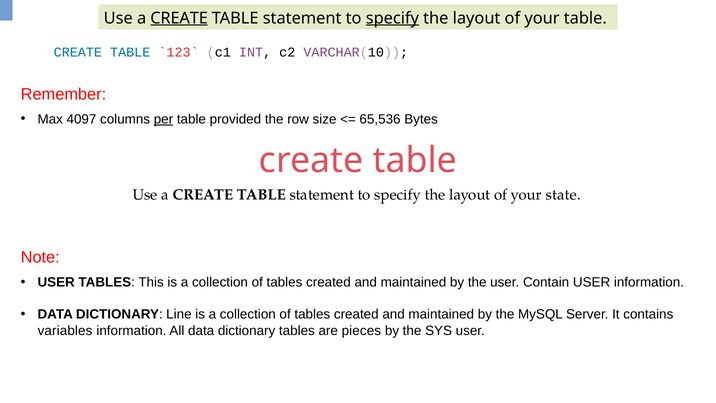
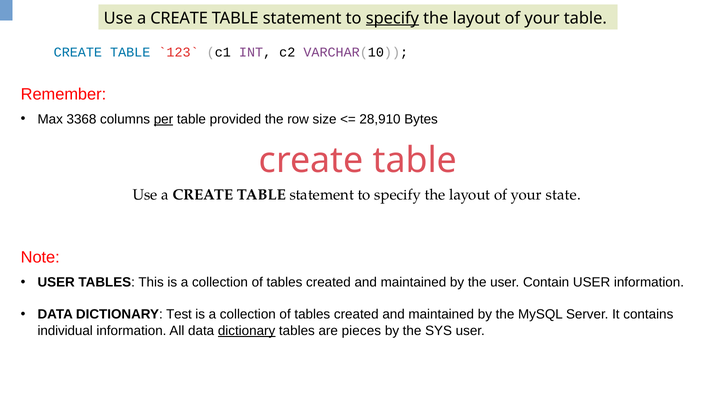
CREATE underline: present -> none (179, 18)
4097: 4097 -> 3368 (82, 119)
65,536: 65,536 -> 28,910 (380, 119)
Line: Line -> Test (179, 314)
variables: variables -> individual (65, 330)
dictionary underline: none -> present (247, 330)
